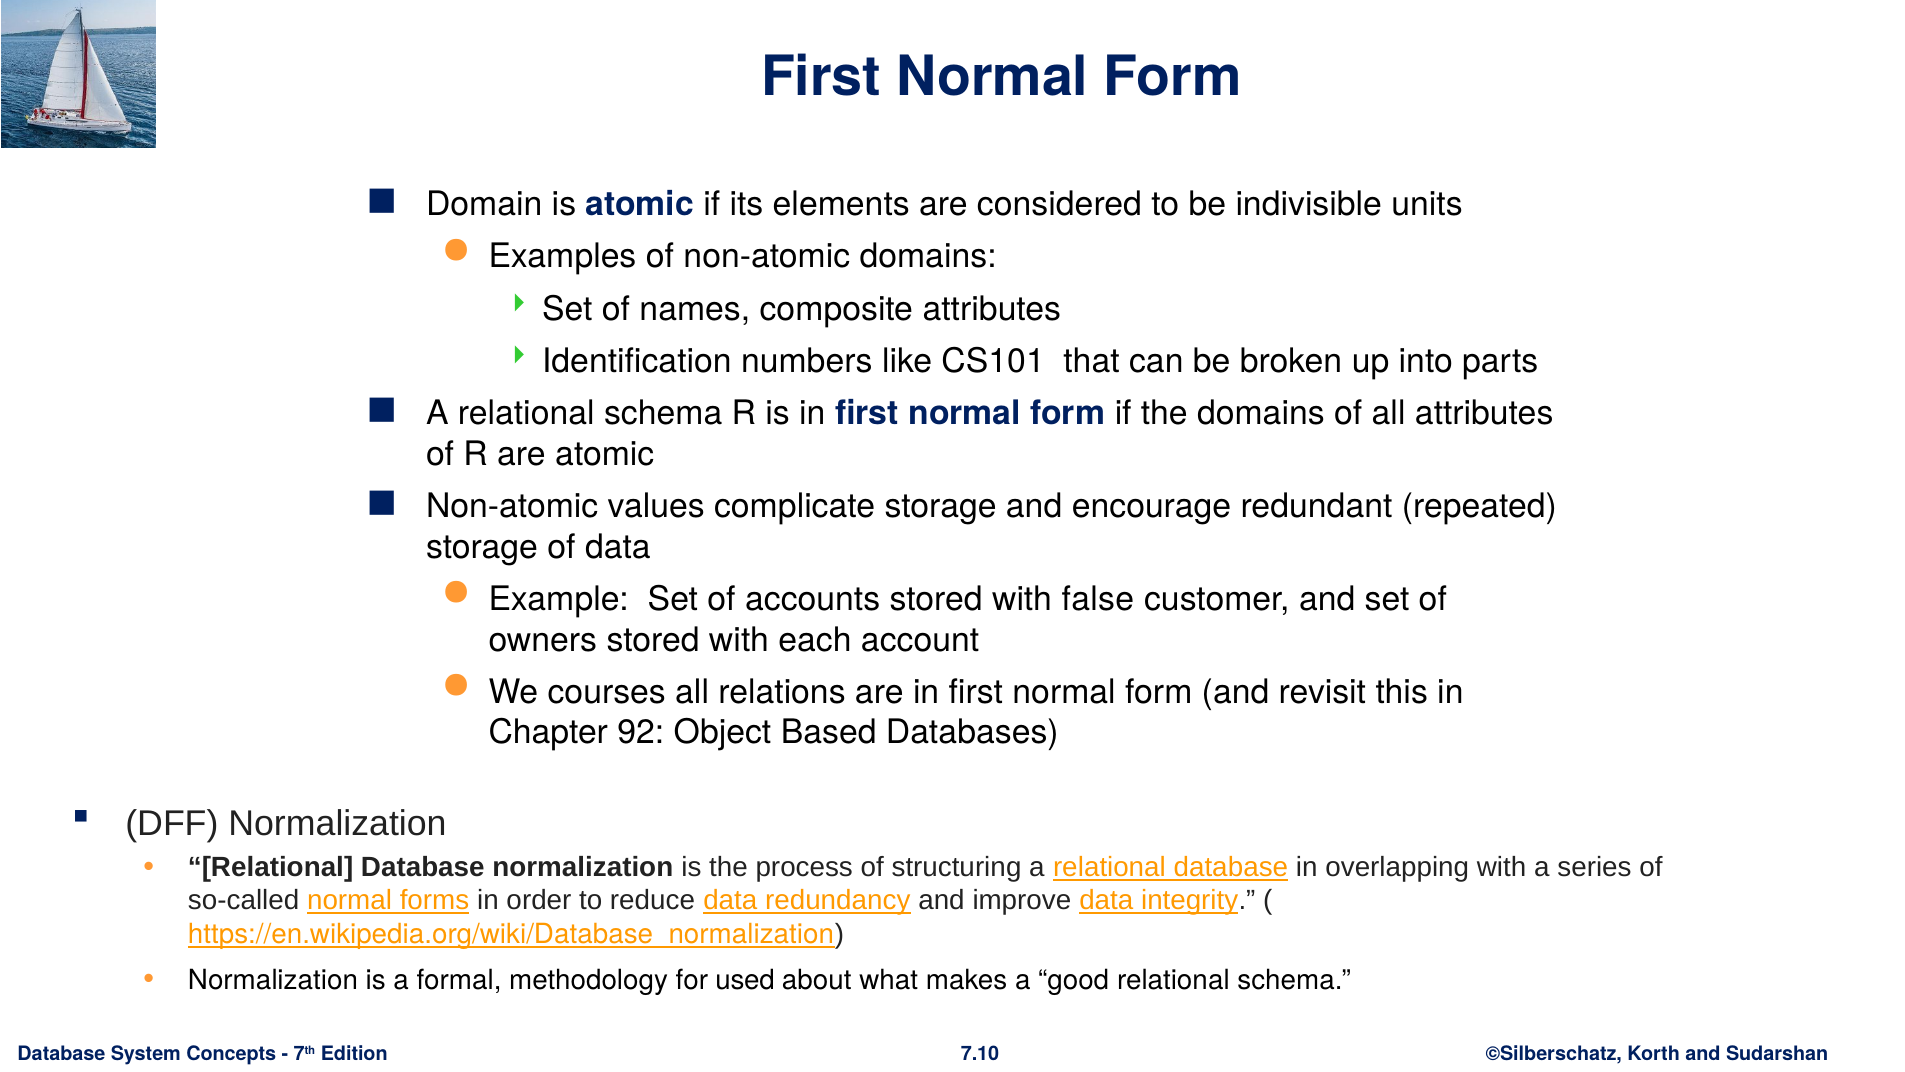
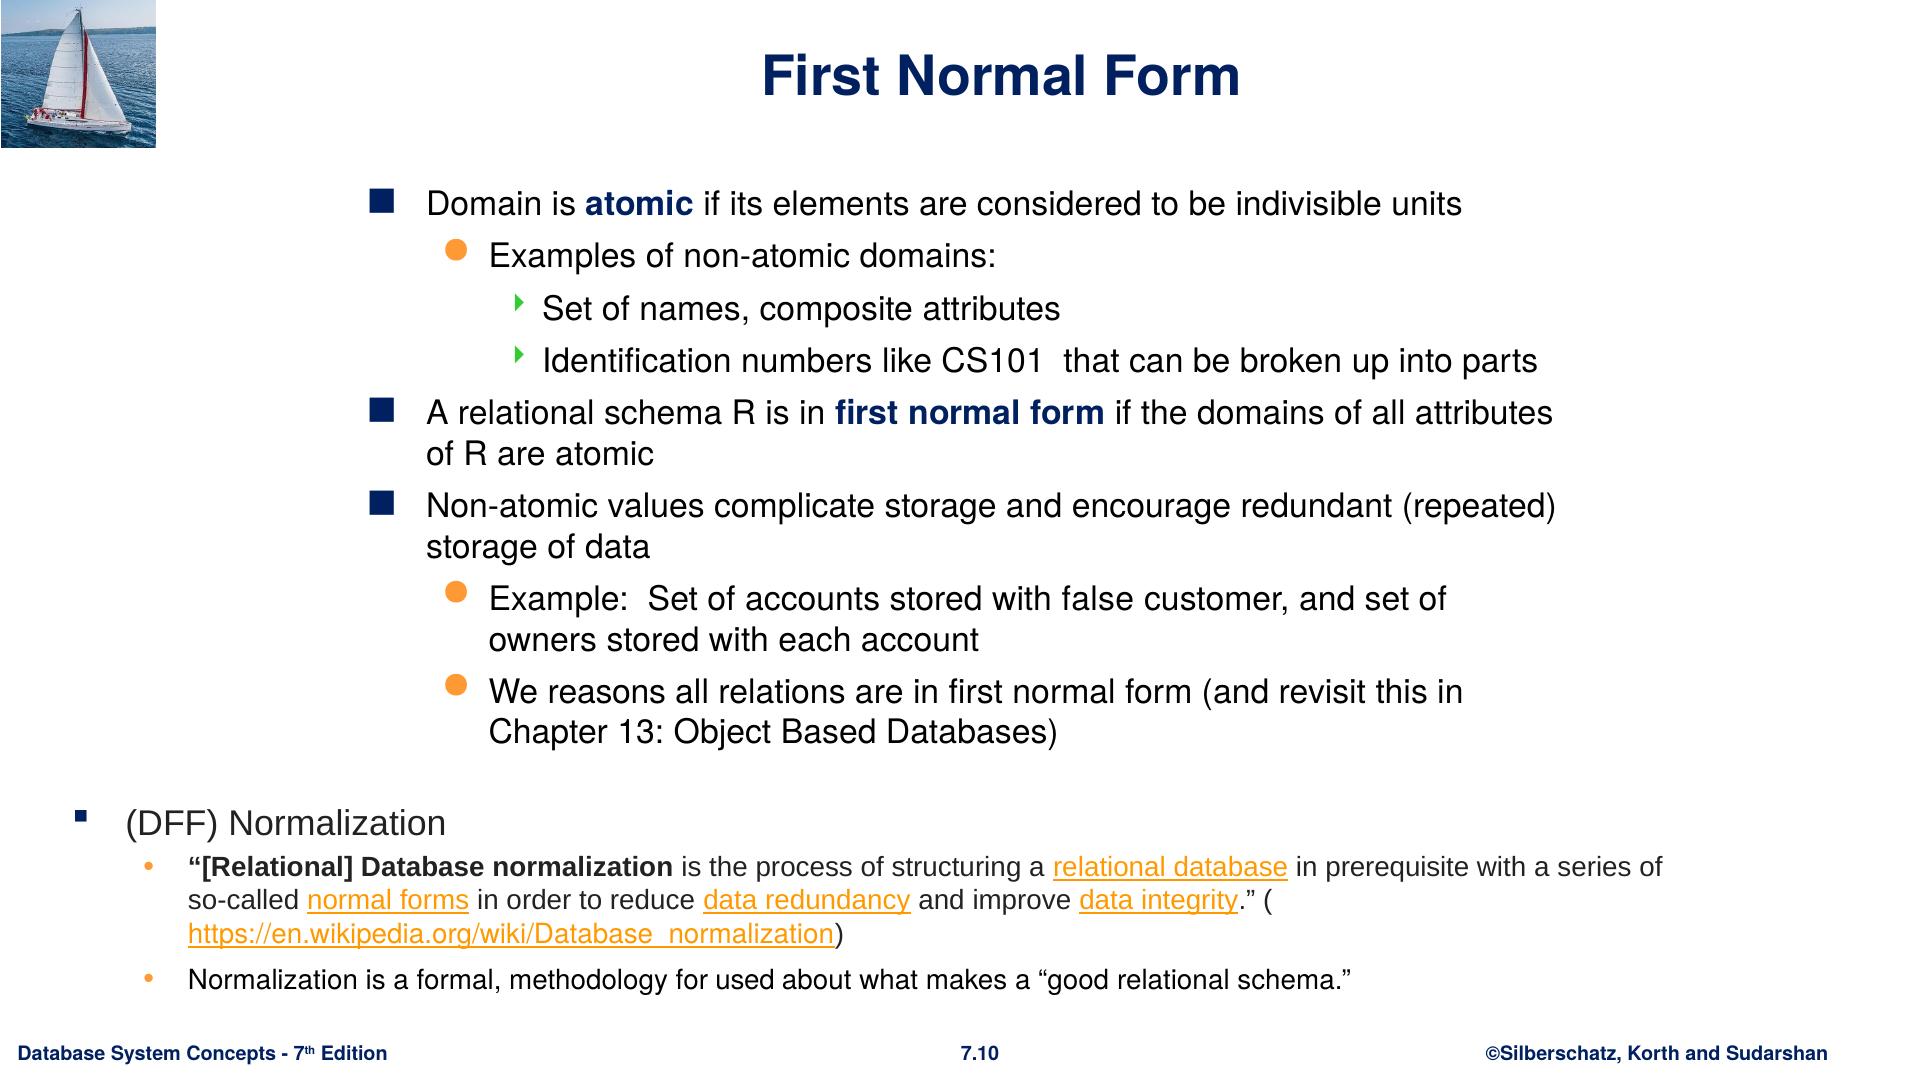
courses: courses -> reasons (607, 692)
92: 92 -> 13 (641, 733)
overlapping: overlapping -> prerequisite (1397, 867)
